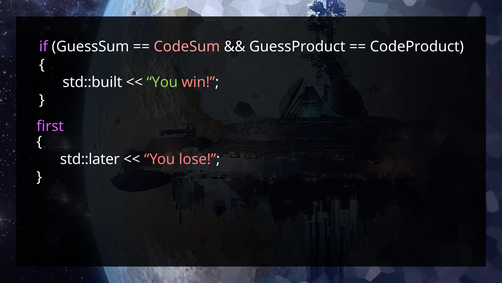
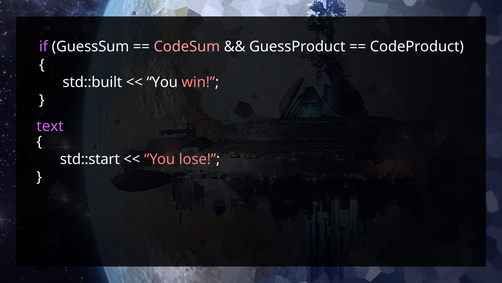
You colour: light green -> white (162, 82)
first: first -> text (50, 126)
std::later: std::later -> std::start (90, 159)
